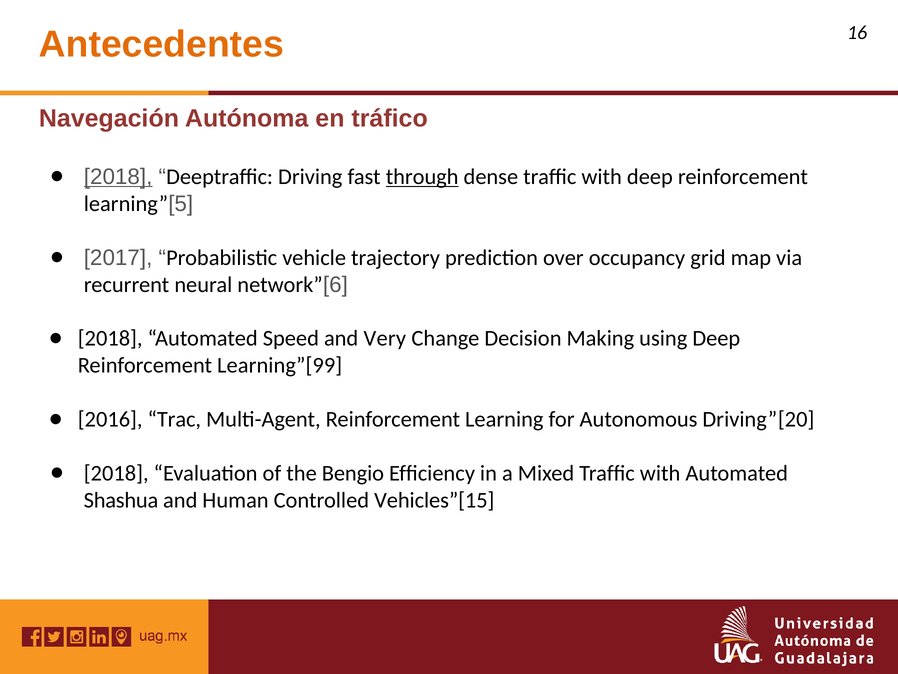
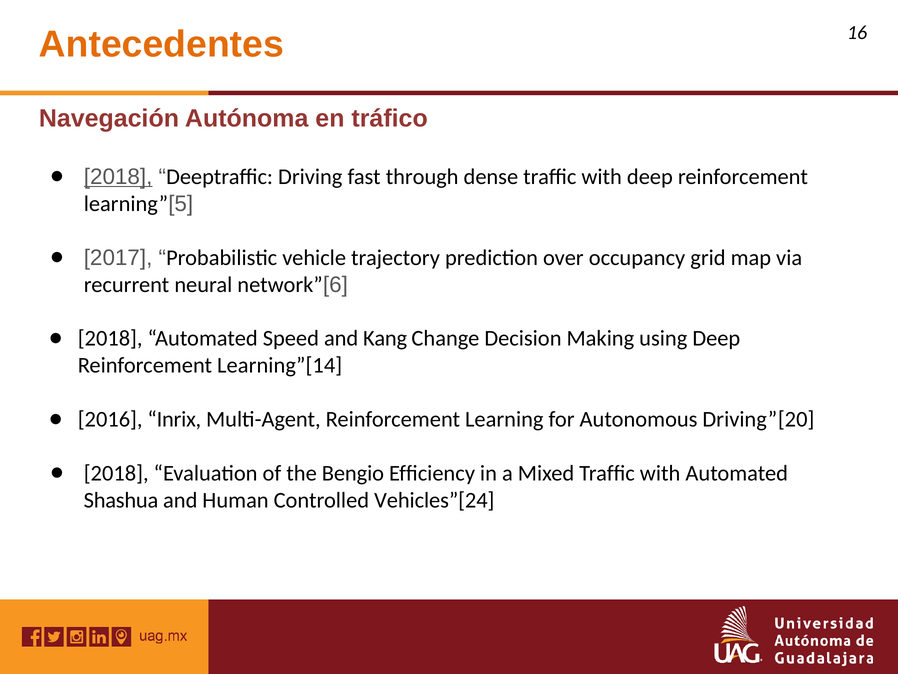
through underline: present -> none (422, 177)
Very: Very -> Kang (385, 338)
Learning”[99: Learning”[99 -> Learning”[14 (280, 365)
Trac: Trac -> Inrix (174, 419)
Vehicles”[15: Vehicles”[15 -> Vehicles”[24 (434, 500)
